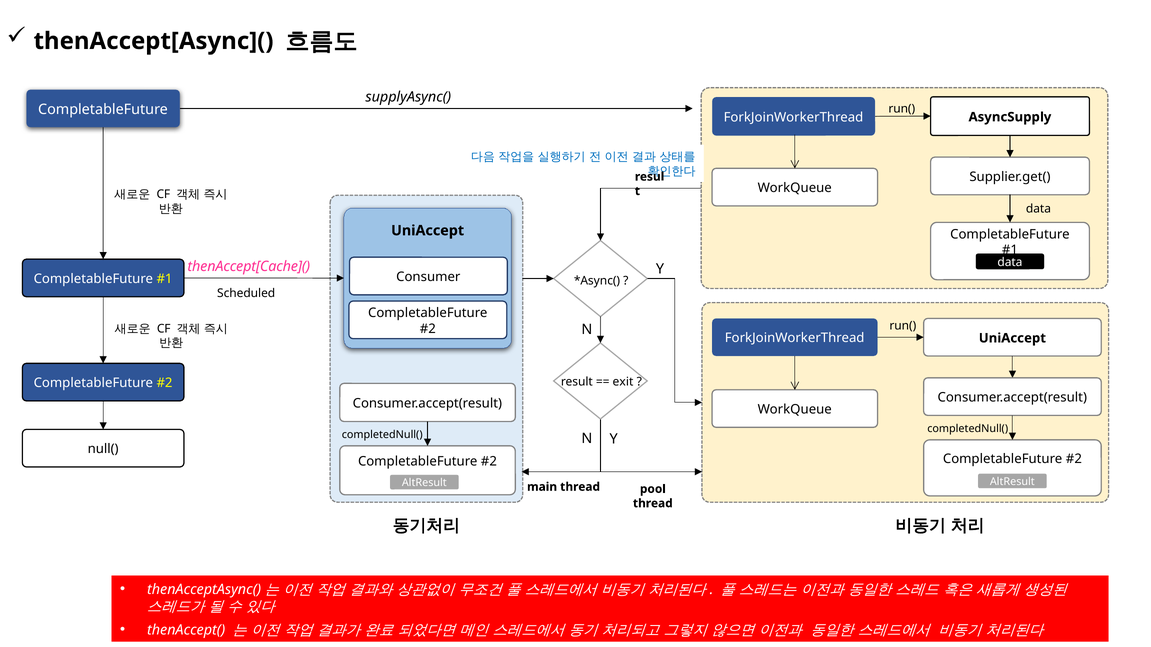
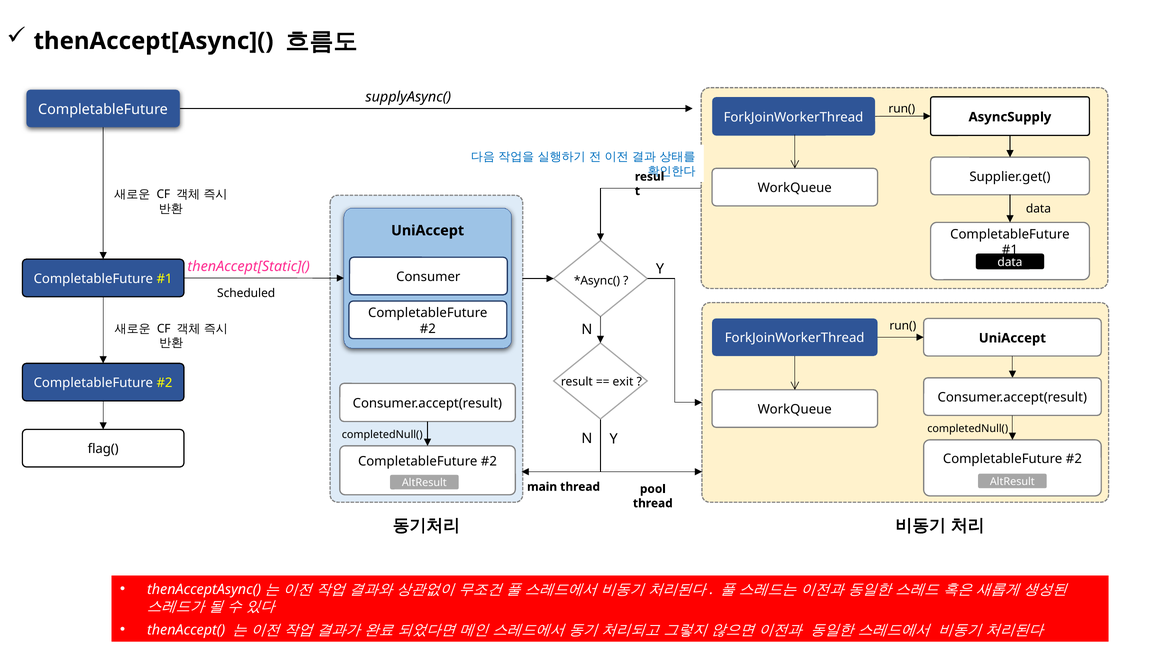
thenAccept[Cache](: thenAccept[Cache]( -> thenAccept[Static]( (249, 267)
null(: null( -> flag( (103, 449)
